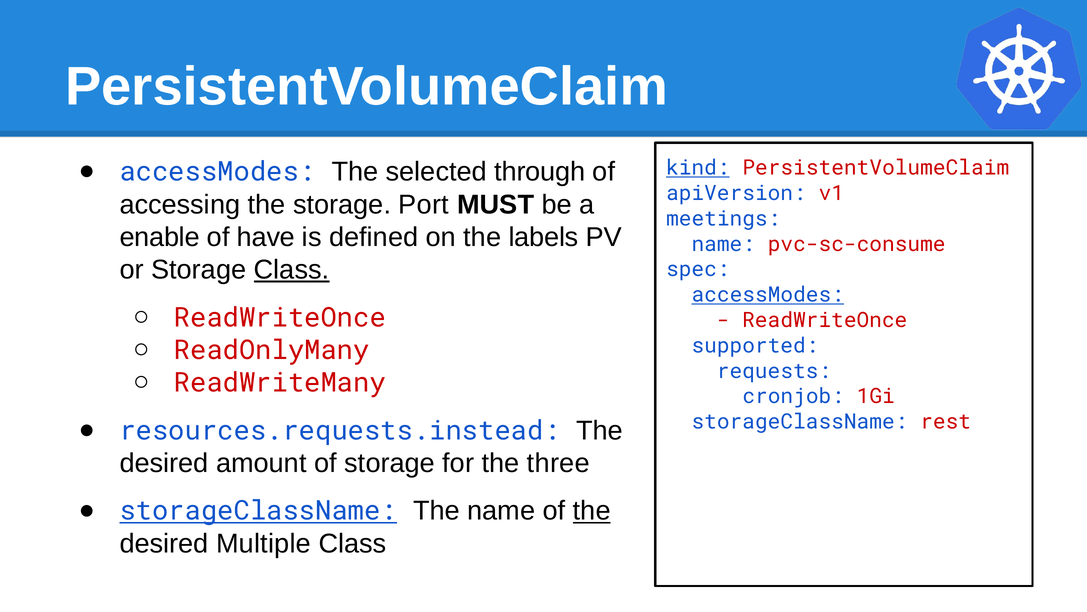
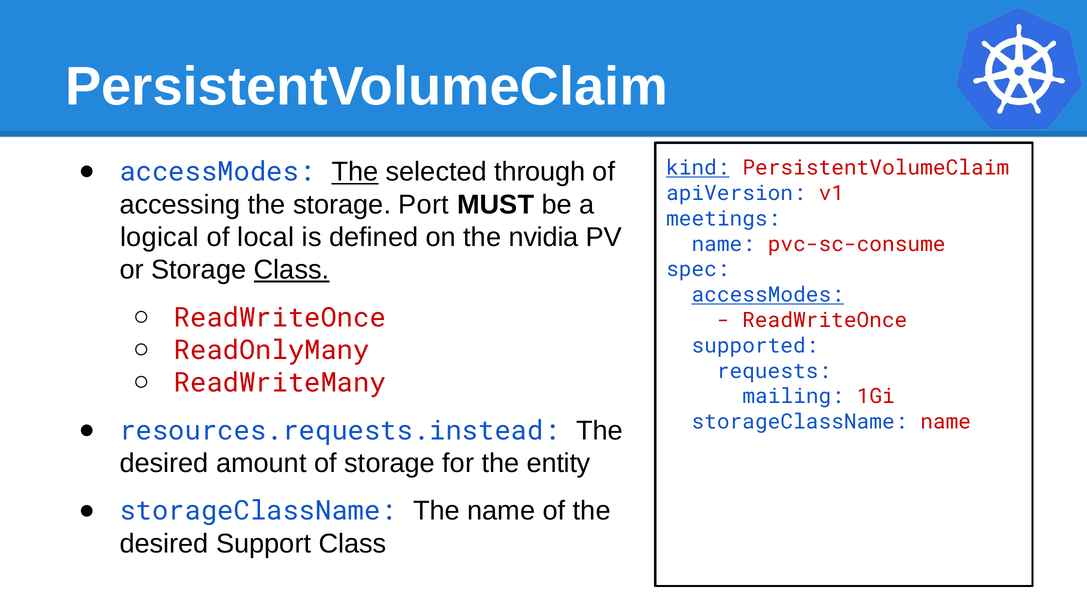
The underline: none -> present (355, 172)
enable: enable -> logical (159, 237)
have: have -> local (266, 237)
labels: labels -> nvidia (544, 237)
cronjob: cronjob -> mailing (793, 396)
storageClassName rest: rest -> name (946, 421)
three: three -> entity (559, 463)
storageClassName underline: present -> none (258, 511)
the underline: present -> none (592, 511)
Multiple: Multiple -> Support (264, 543)
